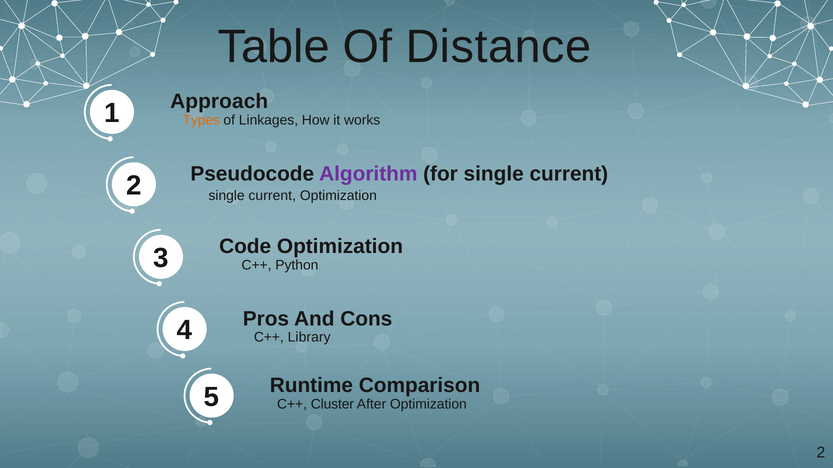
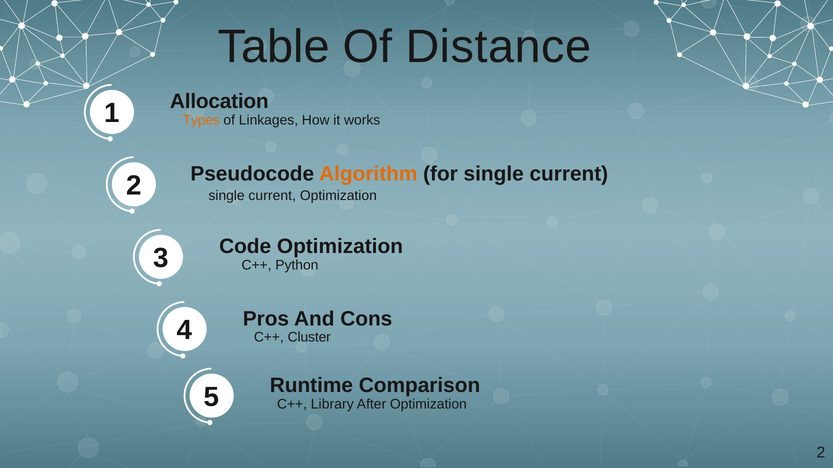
Approach: Approach -> Allocation (219, 102)
Algorithm colour: purple -> orange (368, 174)
Library: Library -> Cluster (309, 338)
Cluster: Cluster -> Library (332, 404)
